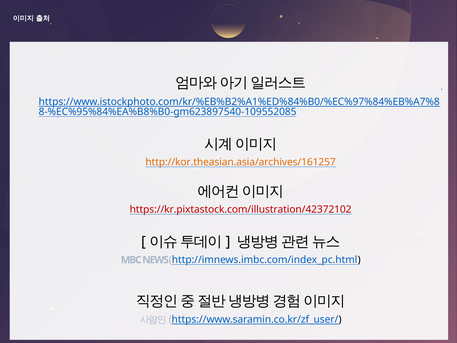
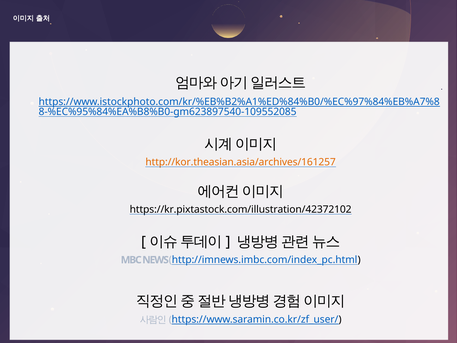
https://kr.pixtastock.com/illustration/42372102 colour: red -> black (241, 209)
